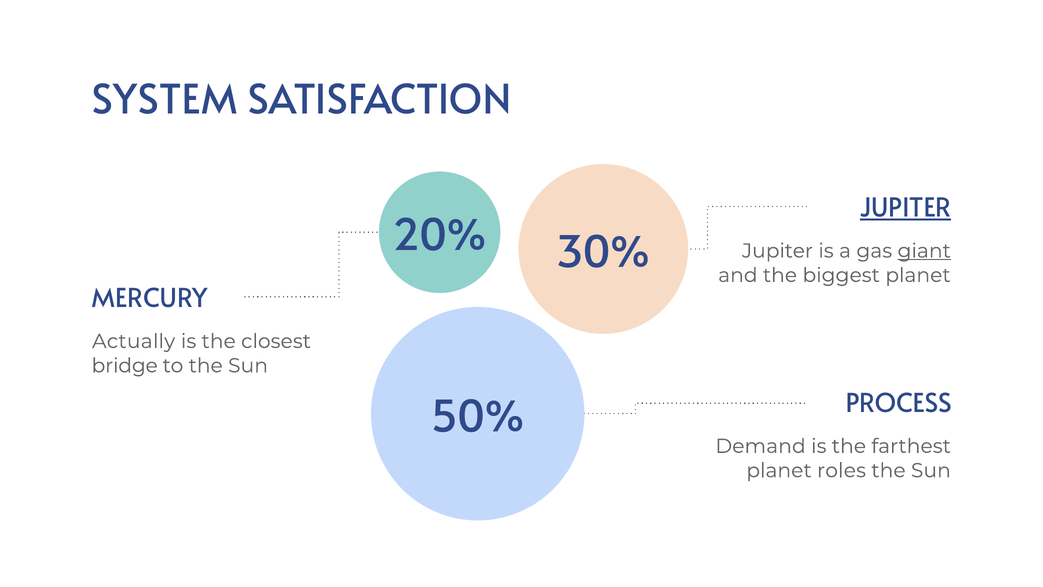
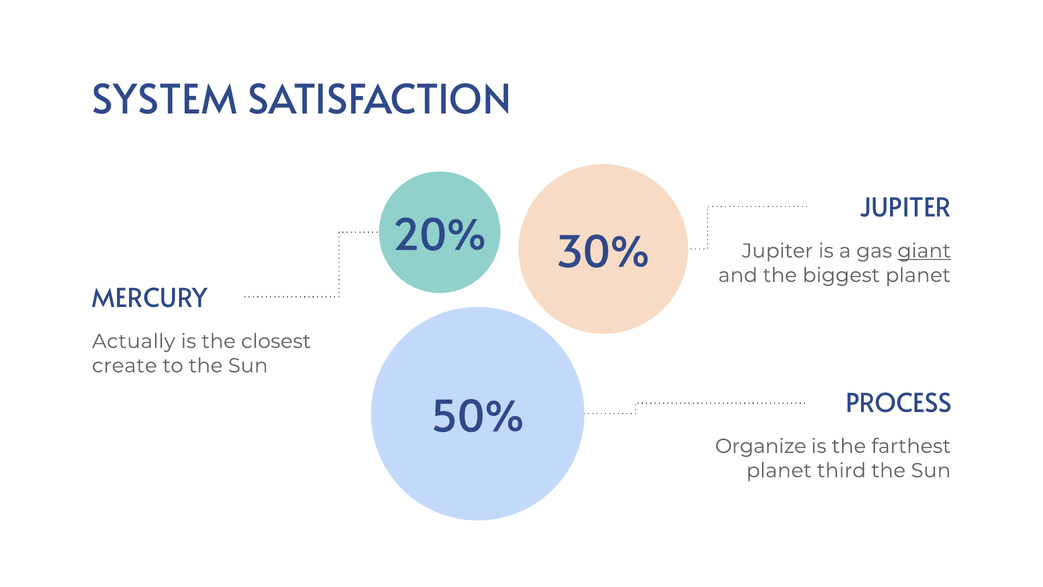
JUPITER underline: present -> none (906, 208)
bridge: bridge -> create (124, 366)
Demand: Demand -> Organize (761, 446)
roles: roles -> third (842, 470)
